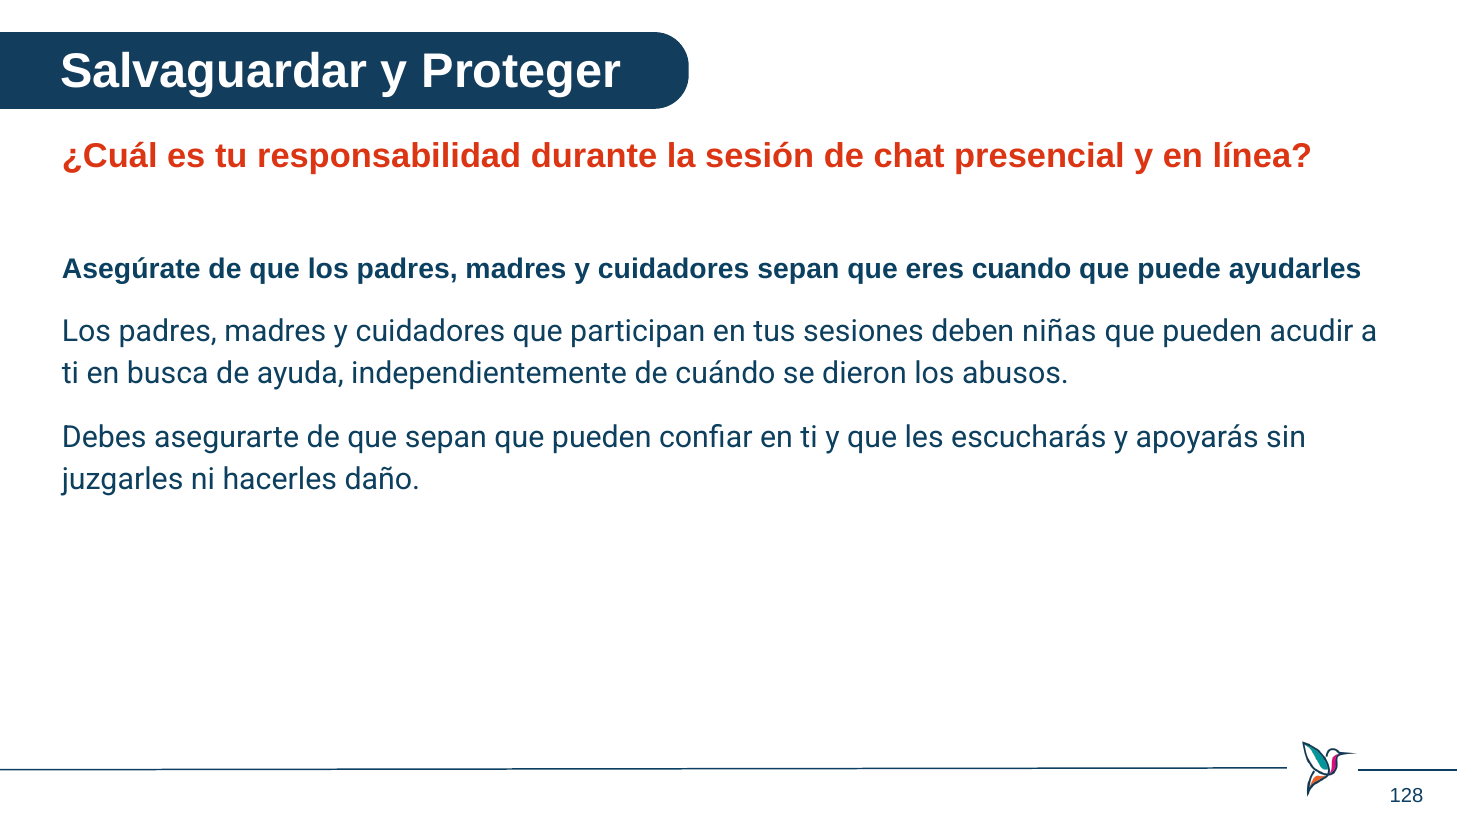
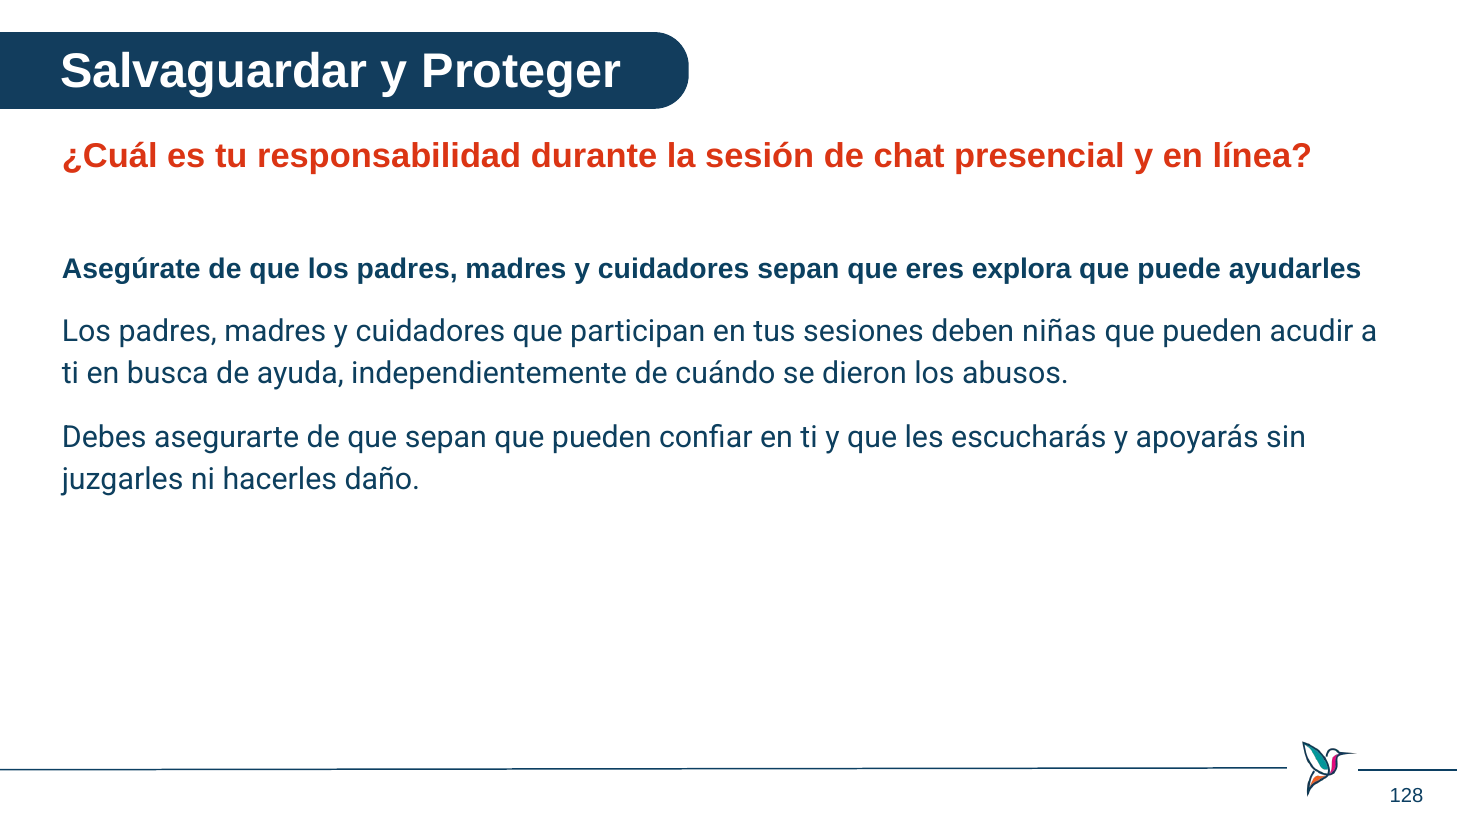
cuando: cuando -> explora (1022, 269)
